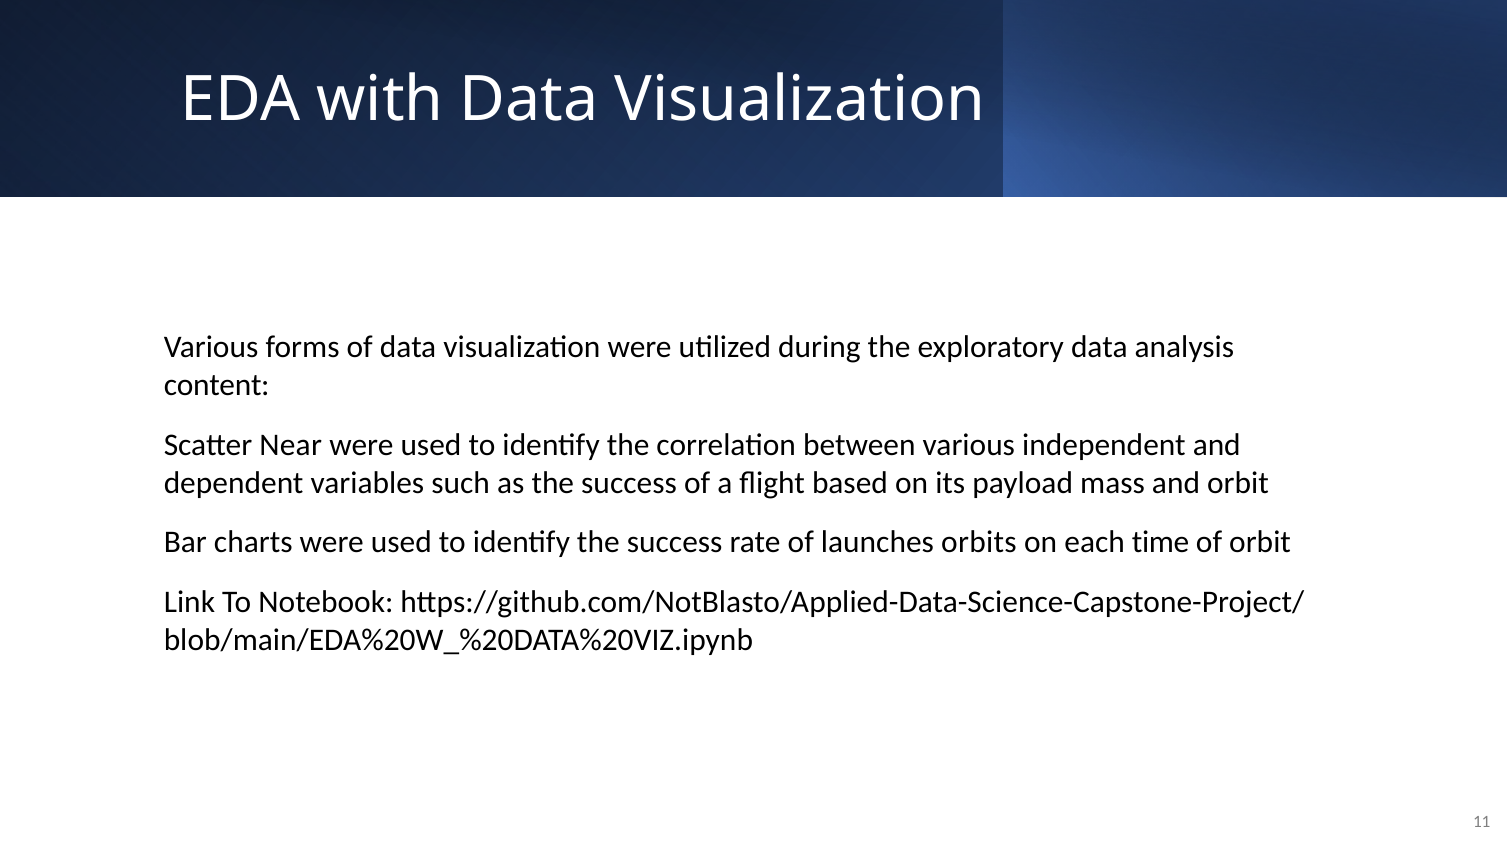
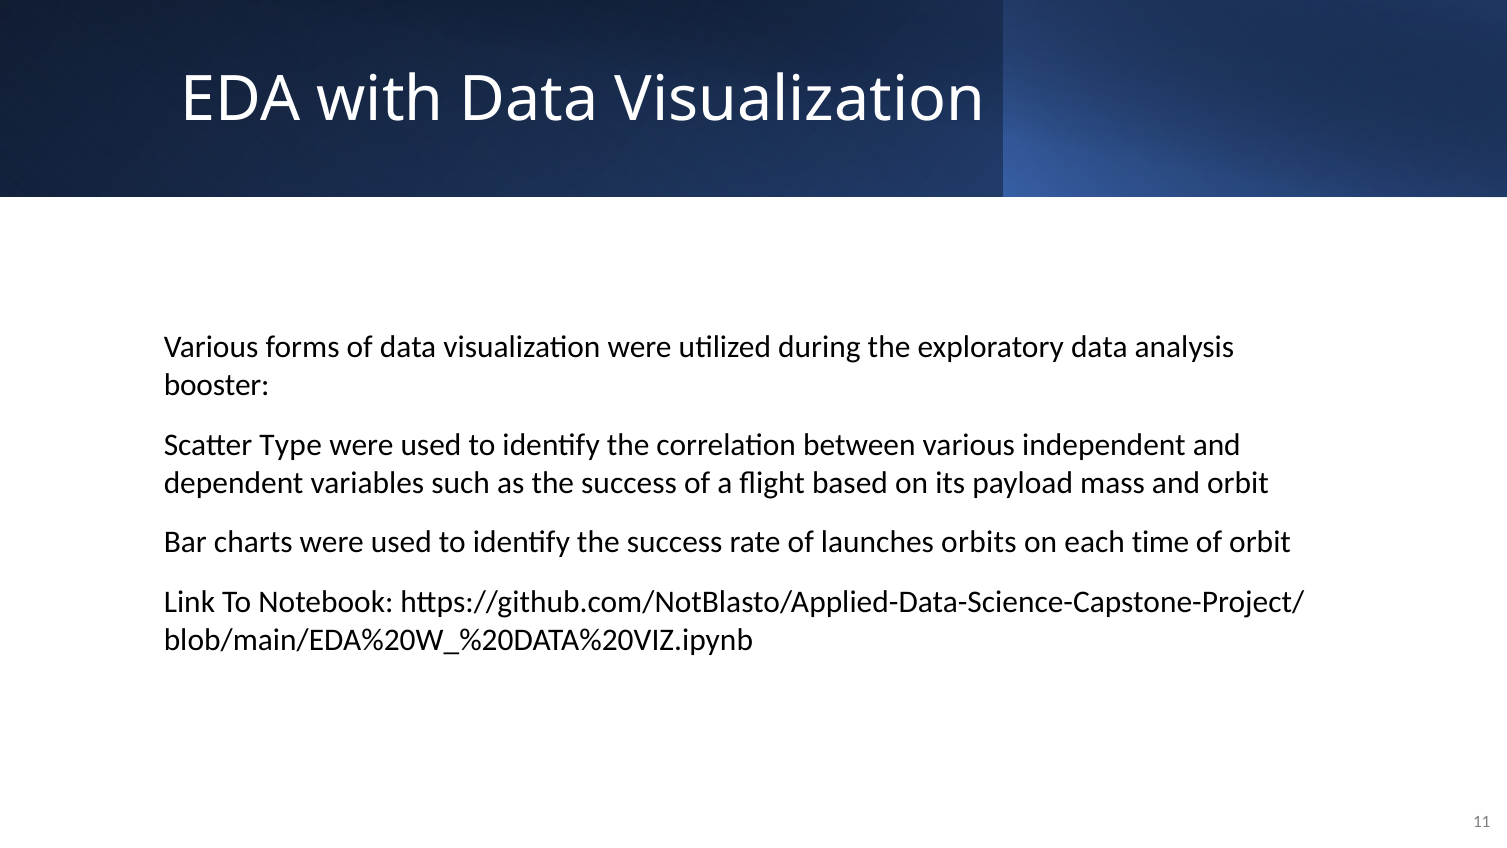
content: content -> booster (217, 385)
Near: Near -> Type (291, 445)
